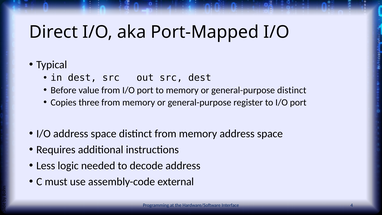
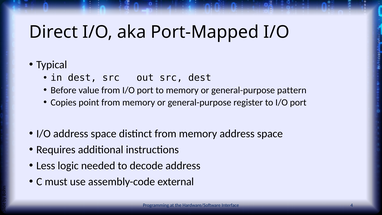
general-purpose distinct: distinct -> pattern (292, 90)
three: three -> point (89, 102)
